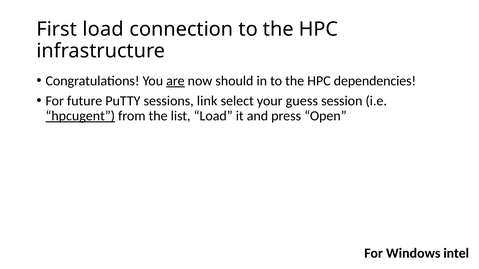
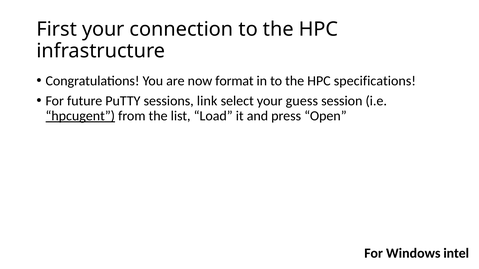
First load: load -> your (103, 29)
are underline: present -> none (175, 81)
should: should -> format (234, 81)
dependencies: dependencies -> specifications (375, 81)
